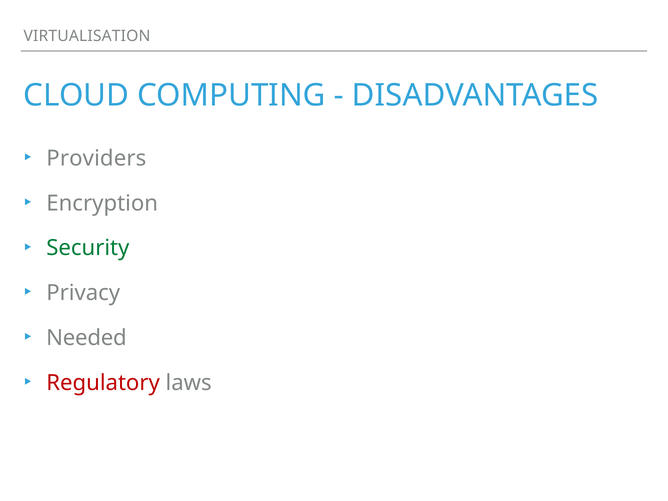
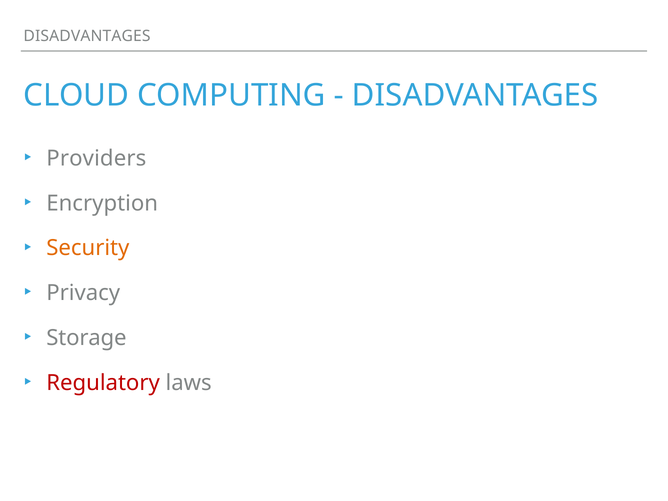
VIRTUALISATION: VIRTUALISATION -> DISADVANTAGES (87, 36)
Security colour: green -> orange (88, 248)
Needed: Needed -> Storage (86, 338)
